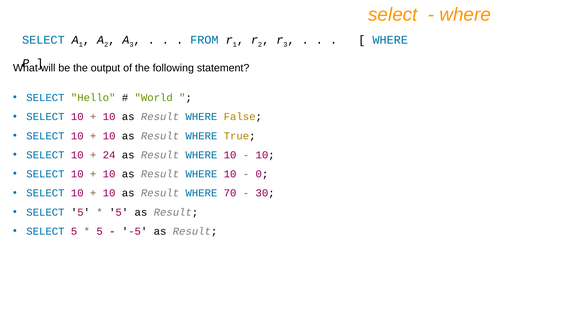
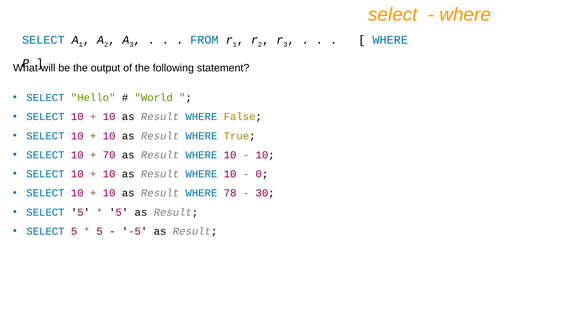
24: 24 -> 70 (109, 155)
70: 70 -> 78 (230, 193)
